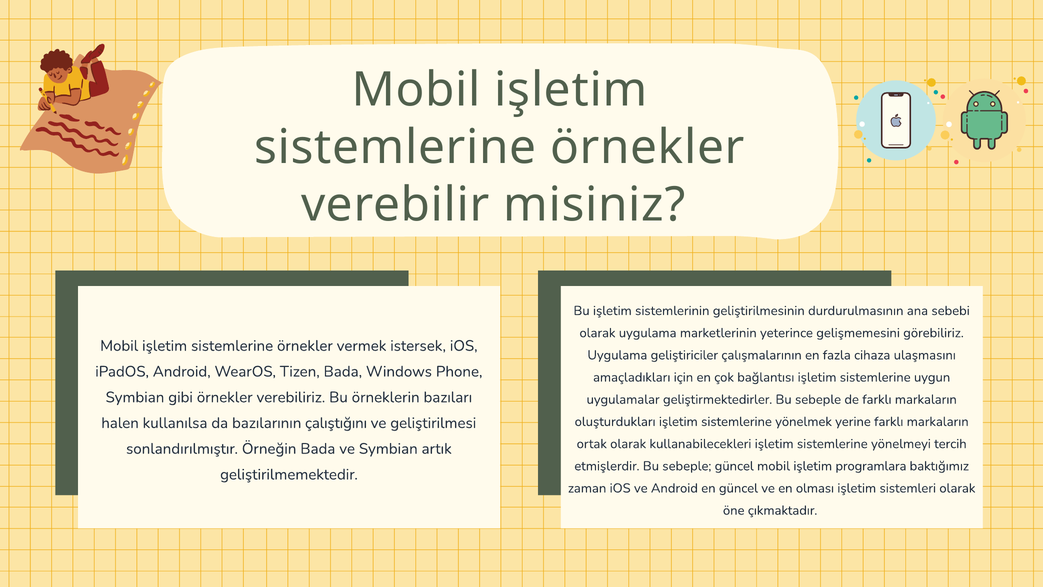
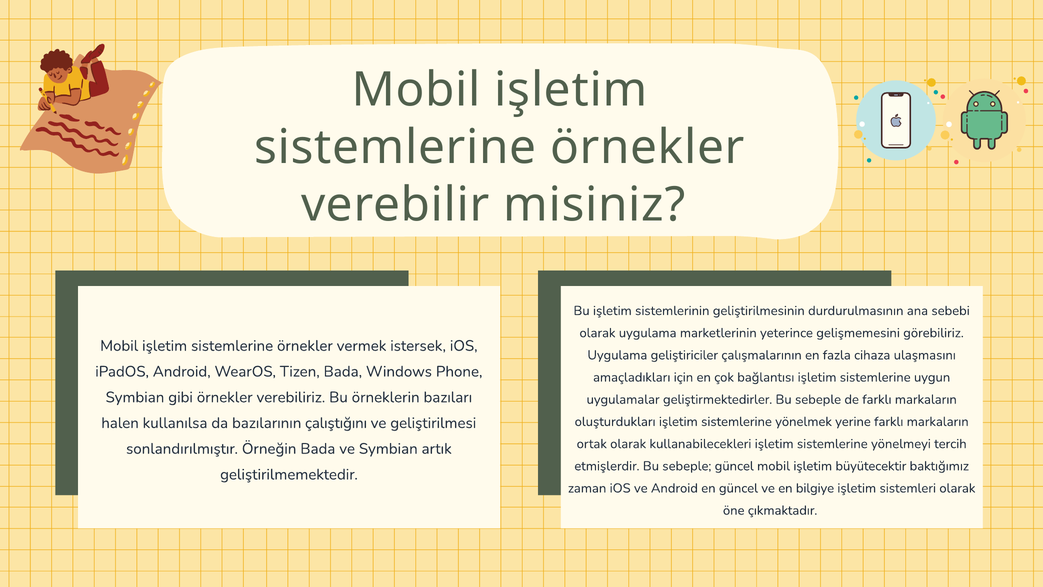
programlara: programlara -> büyütecektir (871, 466)
olması: olması -> bilgiye (815, 488)
